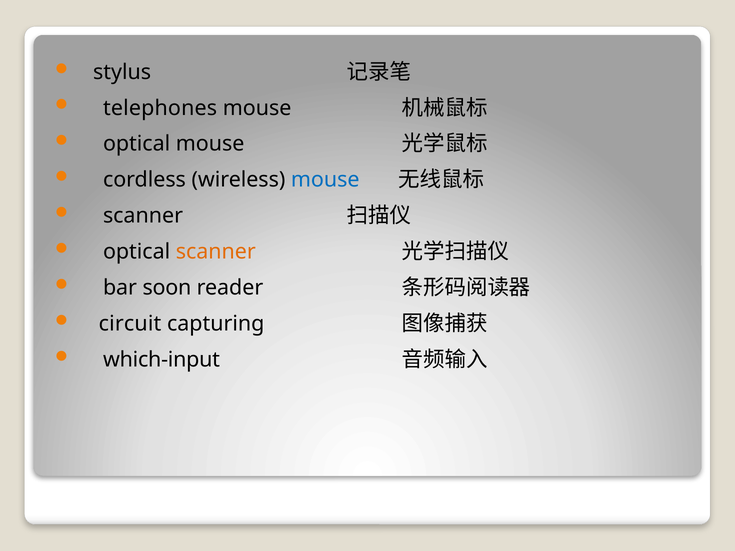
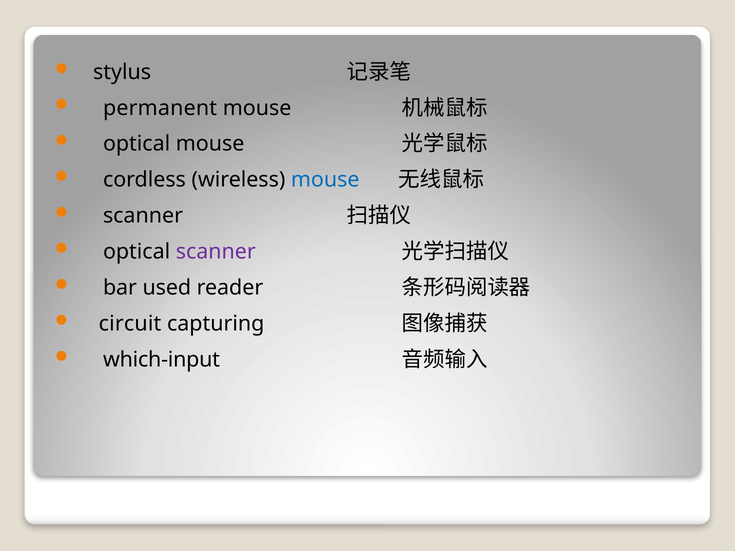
telephones: telephones -> permanent (160, 108)
scanner colour: orange -> purple (216, 252)
soon: soon -> used (167, 288)
